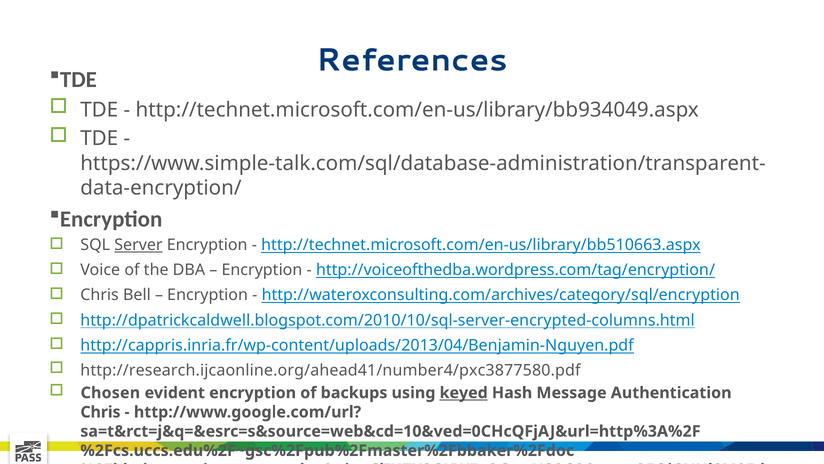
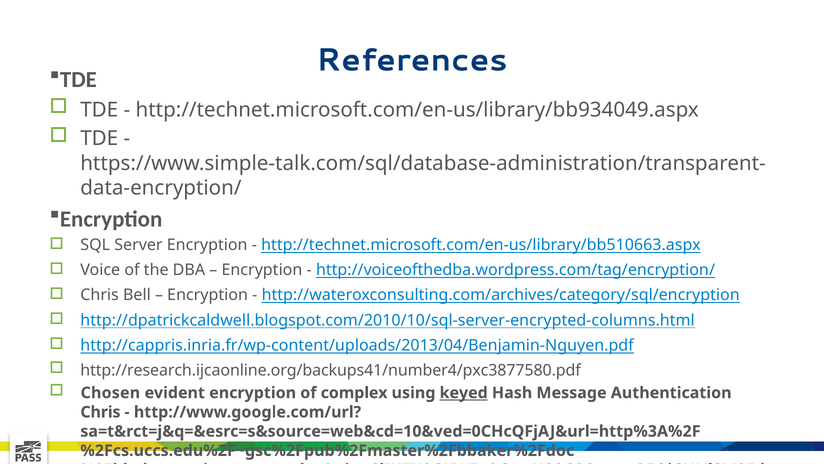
Server underline: present -> none (138, 245)
http://research.ijcaonline.org/ahead41/number4/pxc3877580.pdf: http://research.ijcaonline.org/ahead41/number4/pxc3877580.pdf -> http://research.ijcaonline.org/backups41/number4/pxc3877580.pdf (331, 370)
backups: backups -> complex (354, 392)
